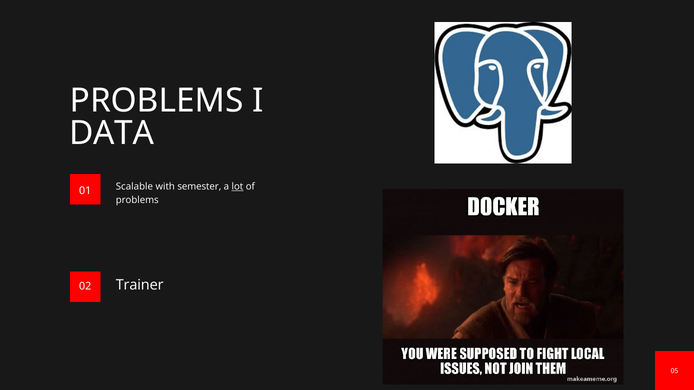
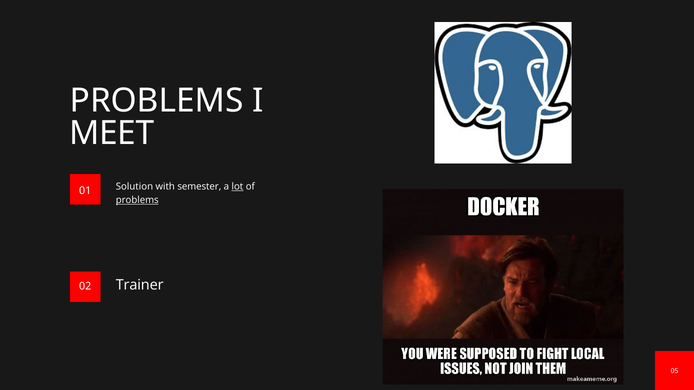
DATA: DATA -> MEET (112, 133)
Scalable: Scalable -> Solution (134, 187)
problems underline: none -> present (137, 200)
